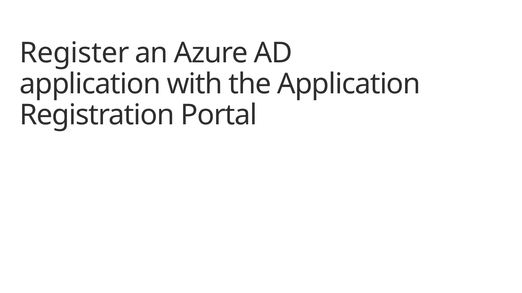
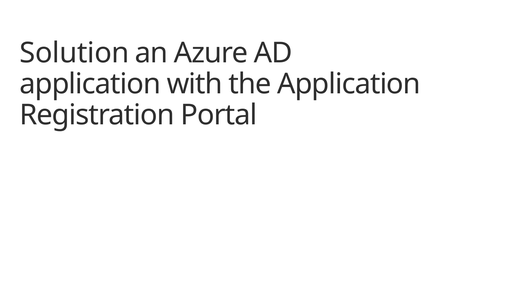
Register: Register -> Solution (74, 53)
